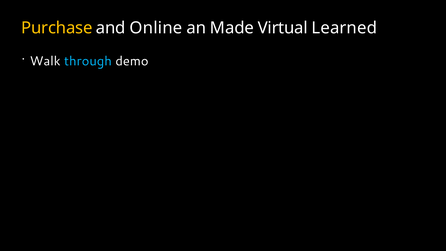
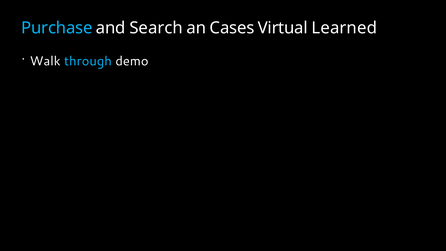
Purchase colour: yellow -> light blue (57, 28)
Online: Online -> Search (156, 28)
Made: Made -> Cases (232, 28)
